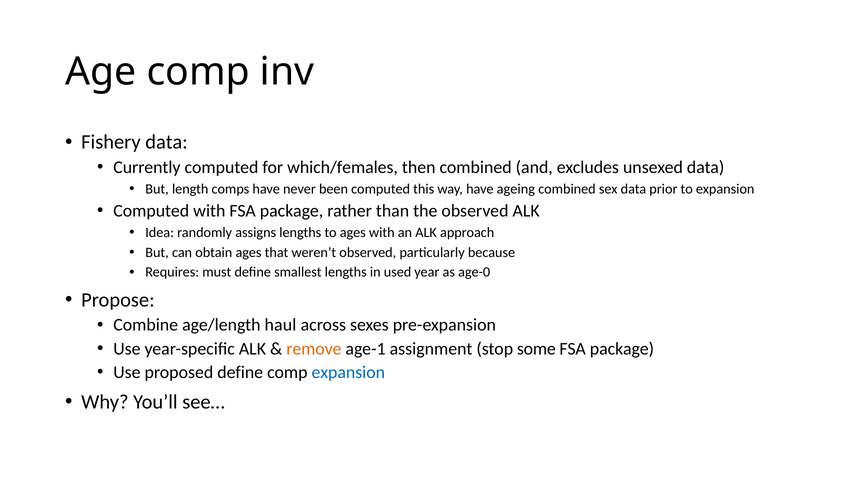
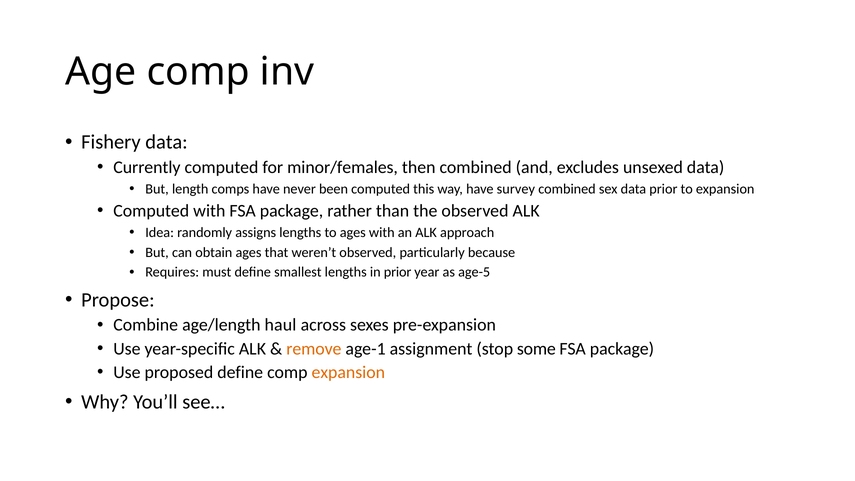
which/females: which/females -> minor/females (343, 167)
ageing: ageing -> survey (516, 189)
in used: used -> prior (398, 272)
age-0: age-0 -> age-5 (474, 272)
expansion colour: blue -> orange (348, 372)
